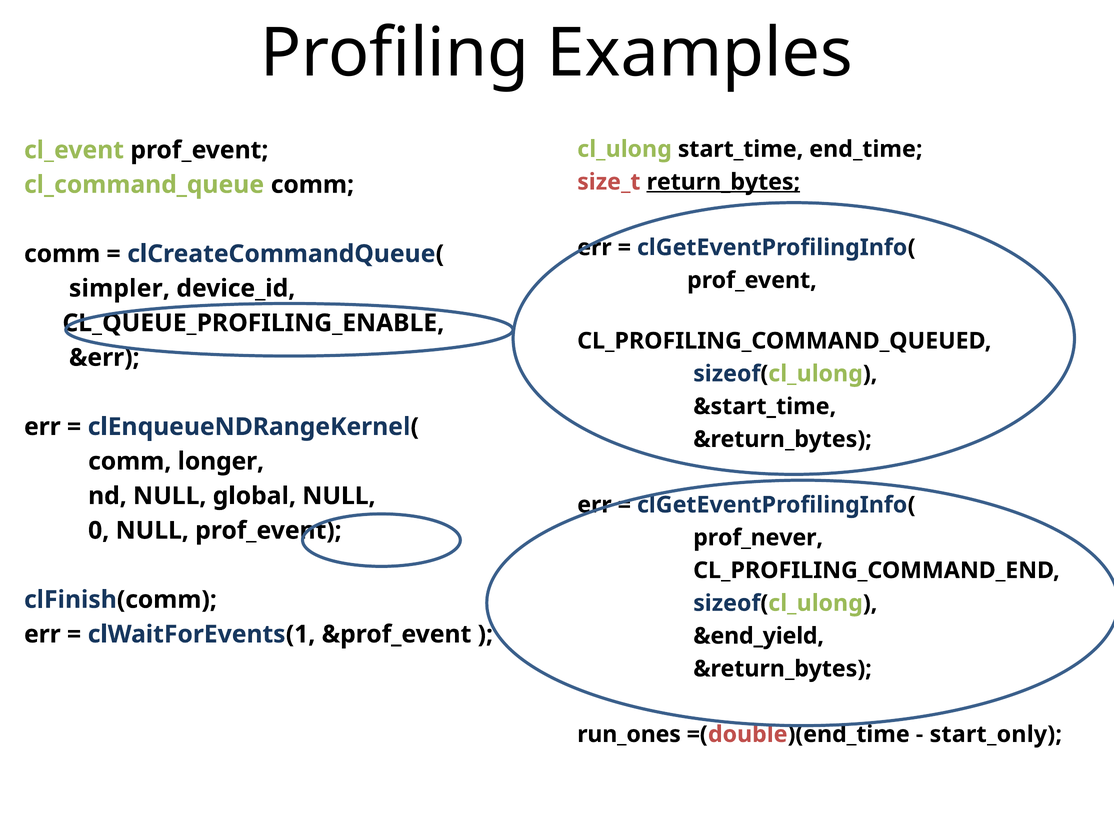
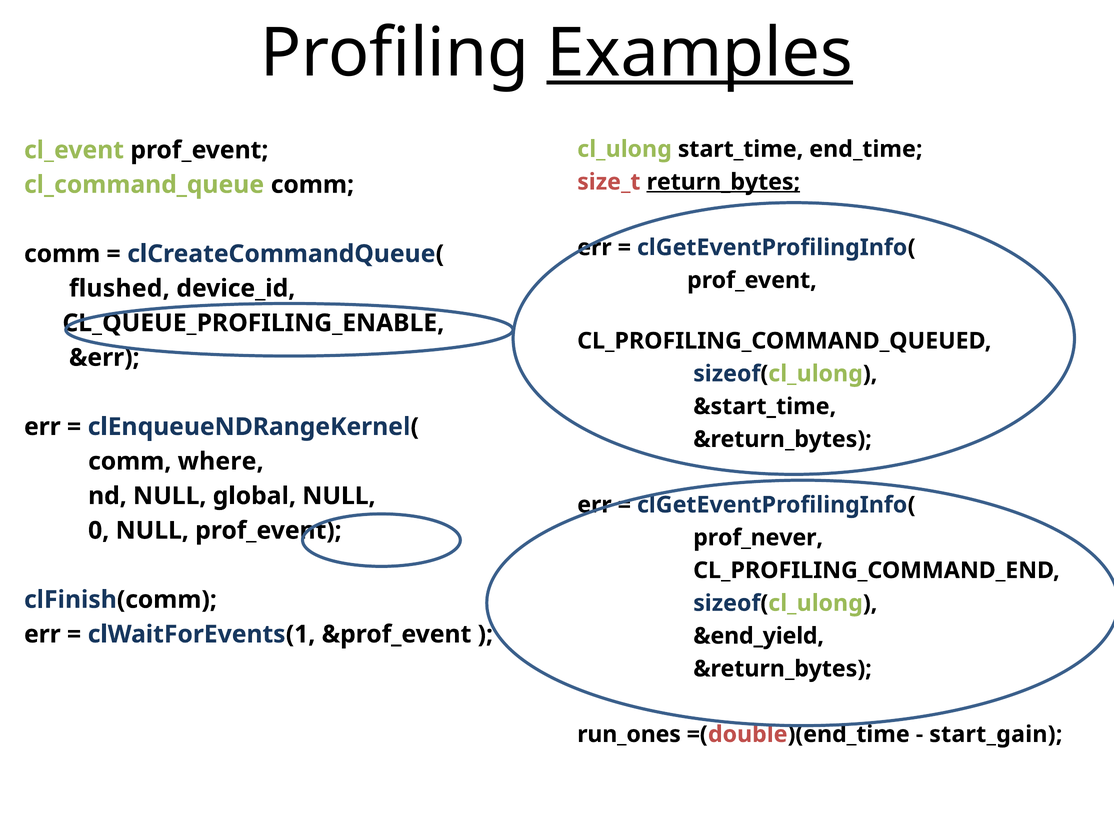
Examples underline: none -> present (700, 53)
simpler: simpler -> flushed (119, 289)
longer: longer -> where (221, 462)
start_only: start_only -> start_gain (996, 735)
